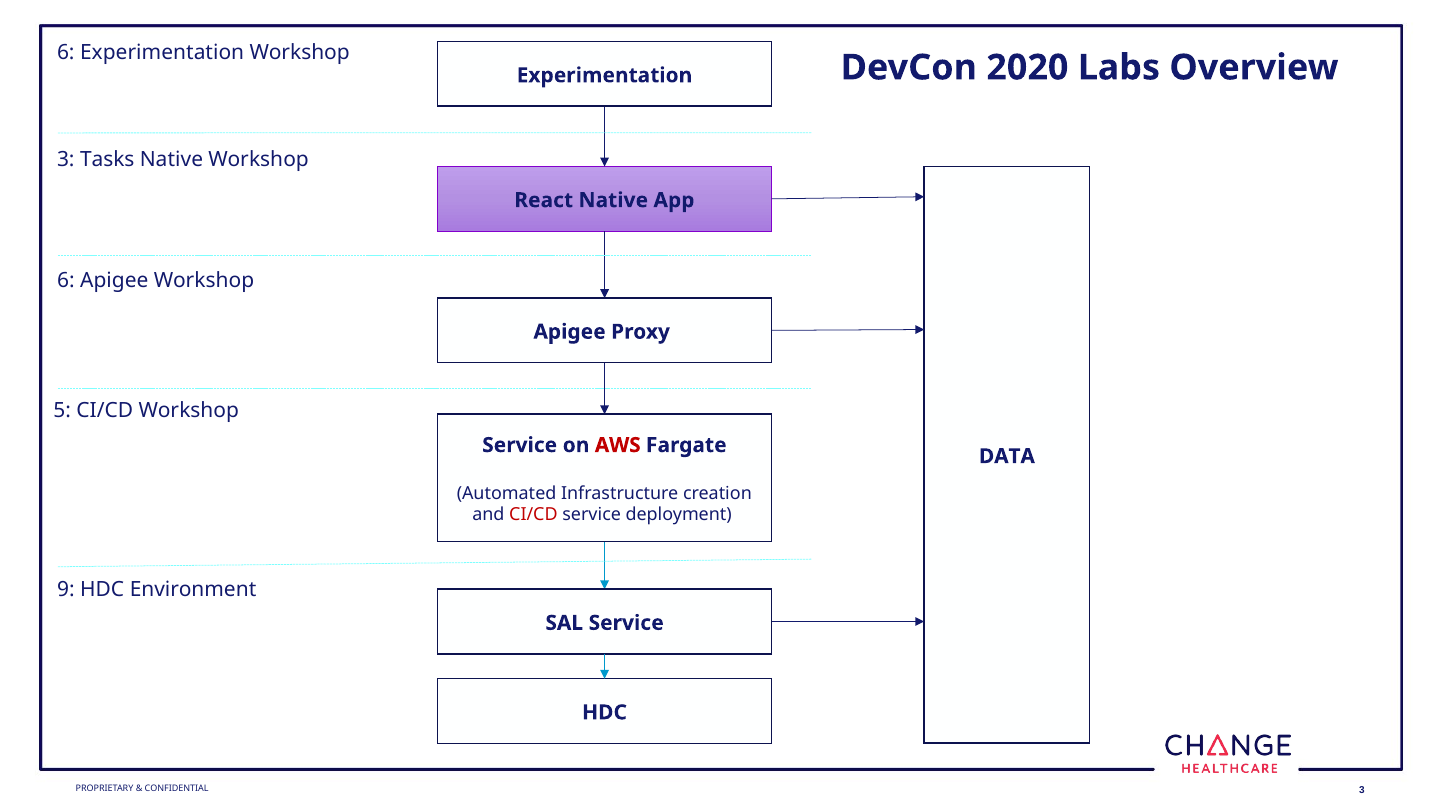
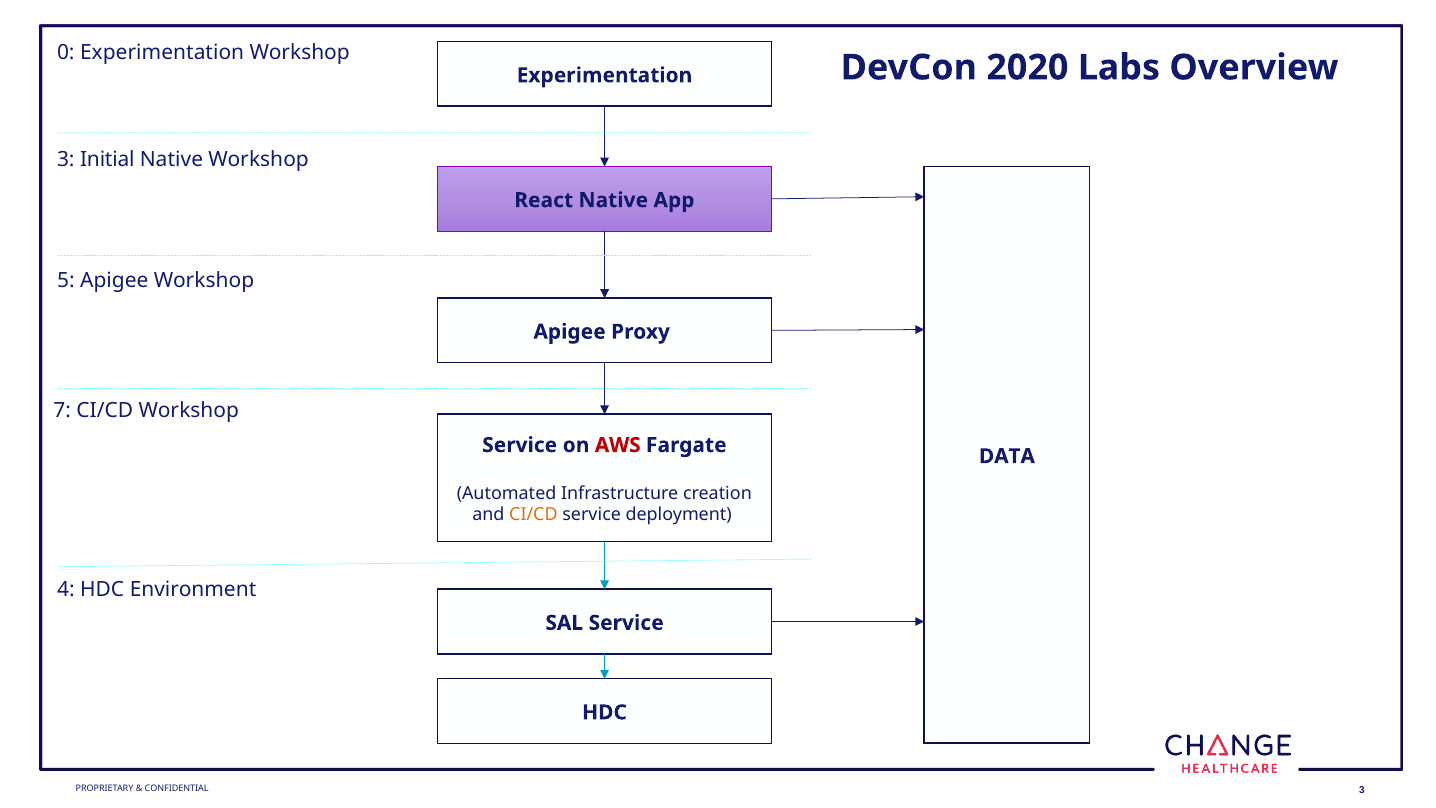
6: 6 -> 0 (66, 52)
Tasks: Tasks -> Initial (107, 160)
6: 6 -> 5 (66, 281)
5: 5 -> 7 (62, 411)
CI/CD colour: red -> orange (533, 515)
9: 9 -> 4 (66, 589)
